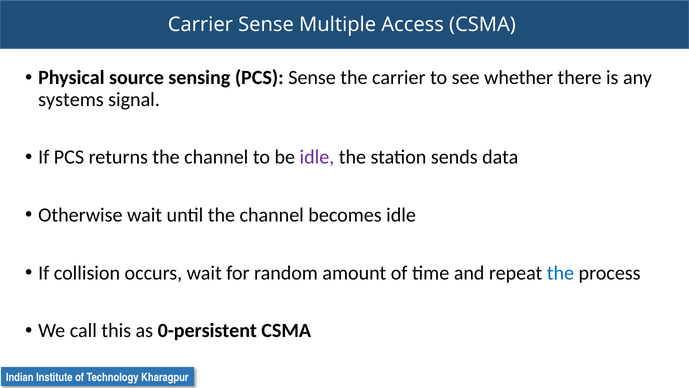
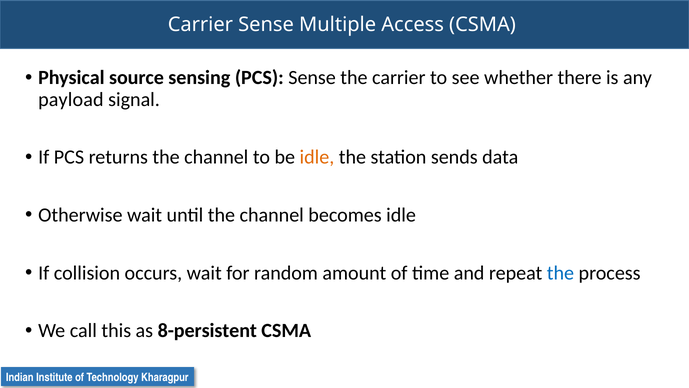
systems: systems -> payload (71, 99)
idle colour: purple -> orange (317, 157)
0-persistent: 0-persistent -> 8-persistent (207, 330)
